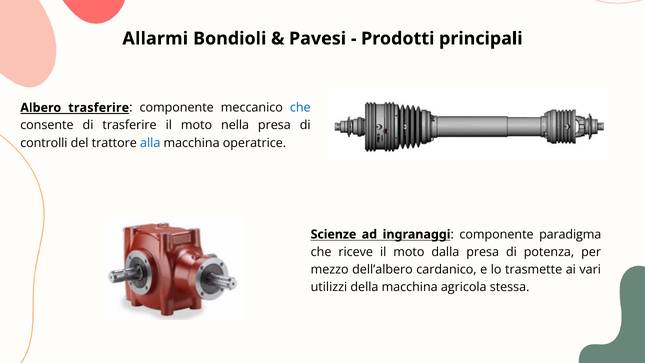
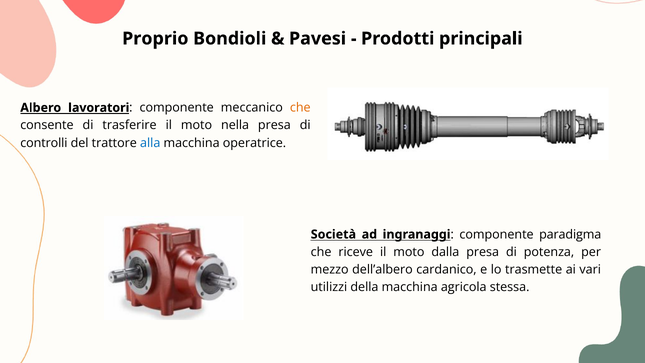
Allarmi: Allarmi -> Proprio (155, 39)
Albero trasferire: trasferire -> lavoratori (99, 108)
che colour: blue -> orange (300, 108)
Scienze: Scienze -> Società (333, 234)
